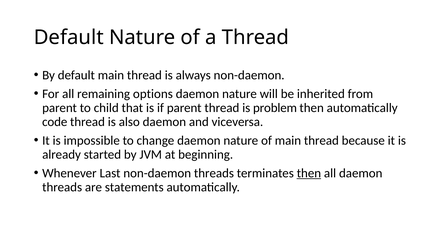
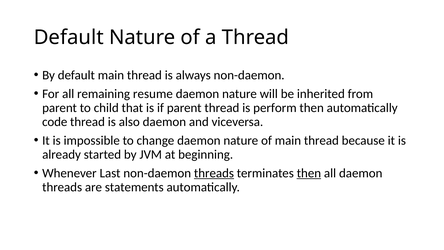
options: options -> resume (153, 94)
problem: problem -> perform (275, 108)
threads underline: none -> present (214, 173)
